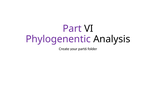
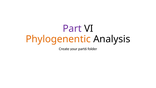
Phylogenentic colour: purple -> orange (58, 39)
